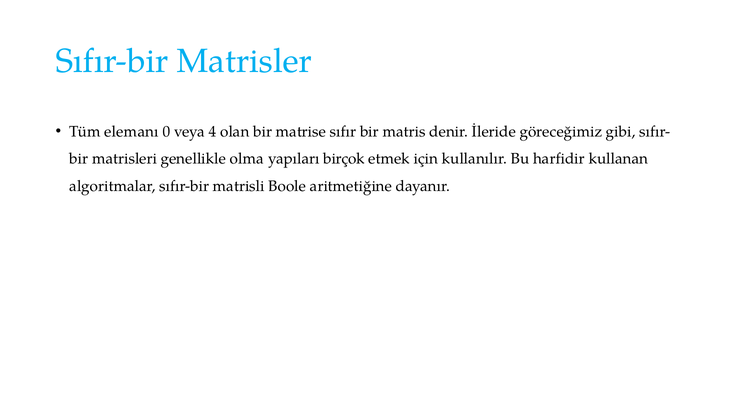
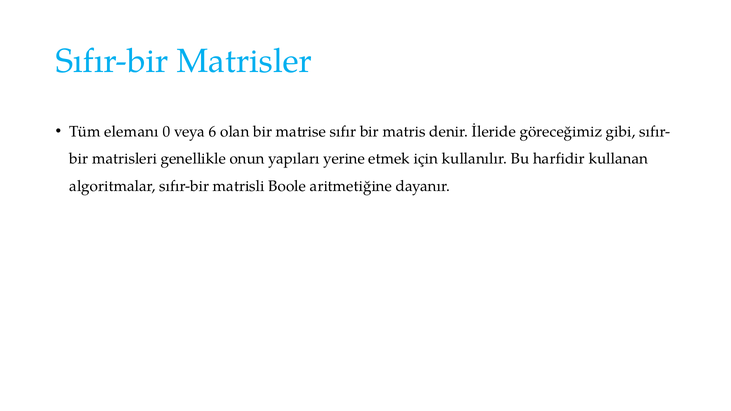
4: 4 -> 6 (213, 132)
olma: olma -> onun (247, 159)
birçok: birçok -> yerine (344, 159)
